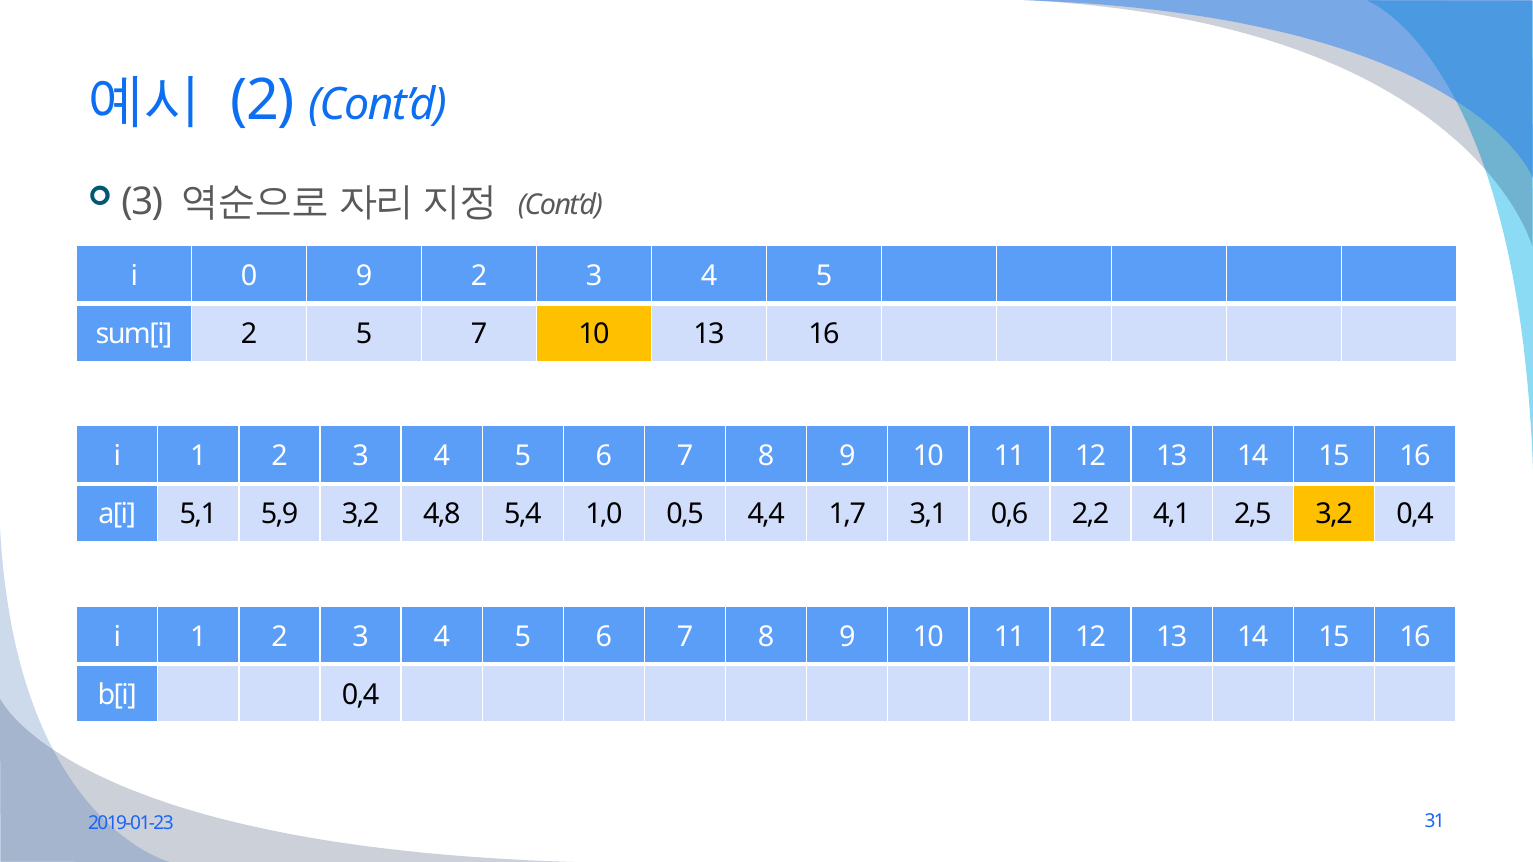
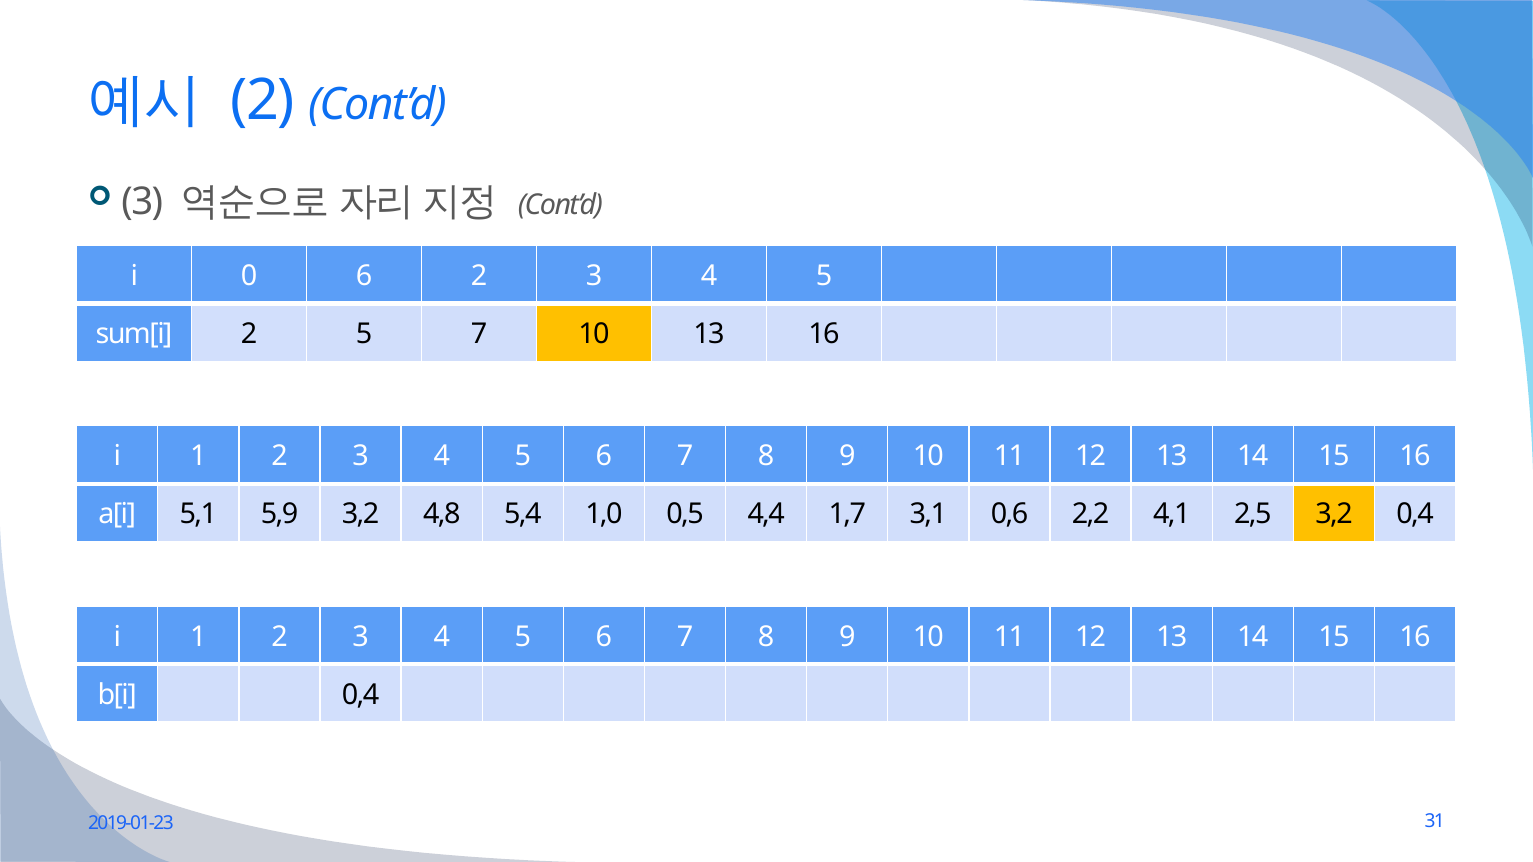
0 9: 9 -> 6 (364, 276)
